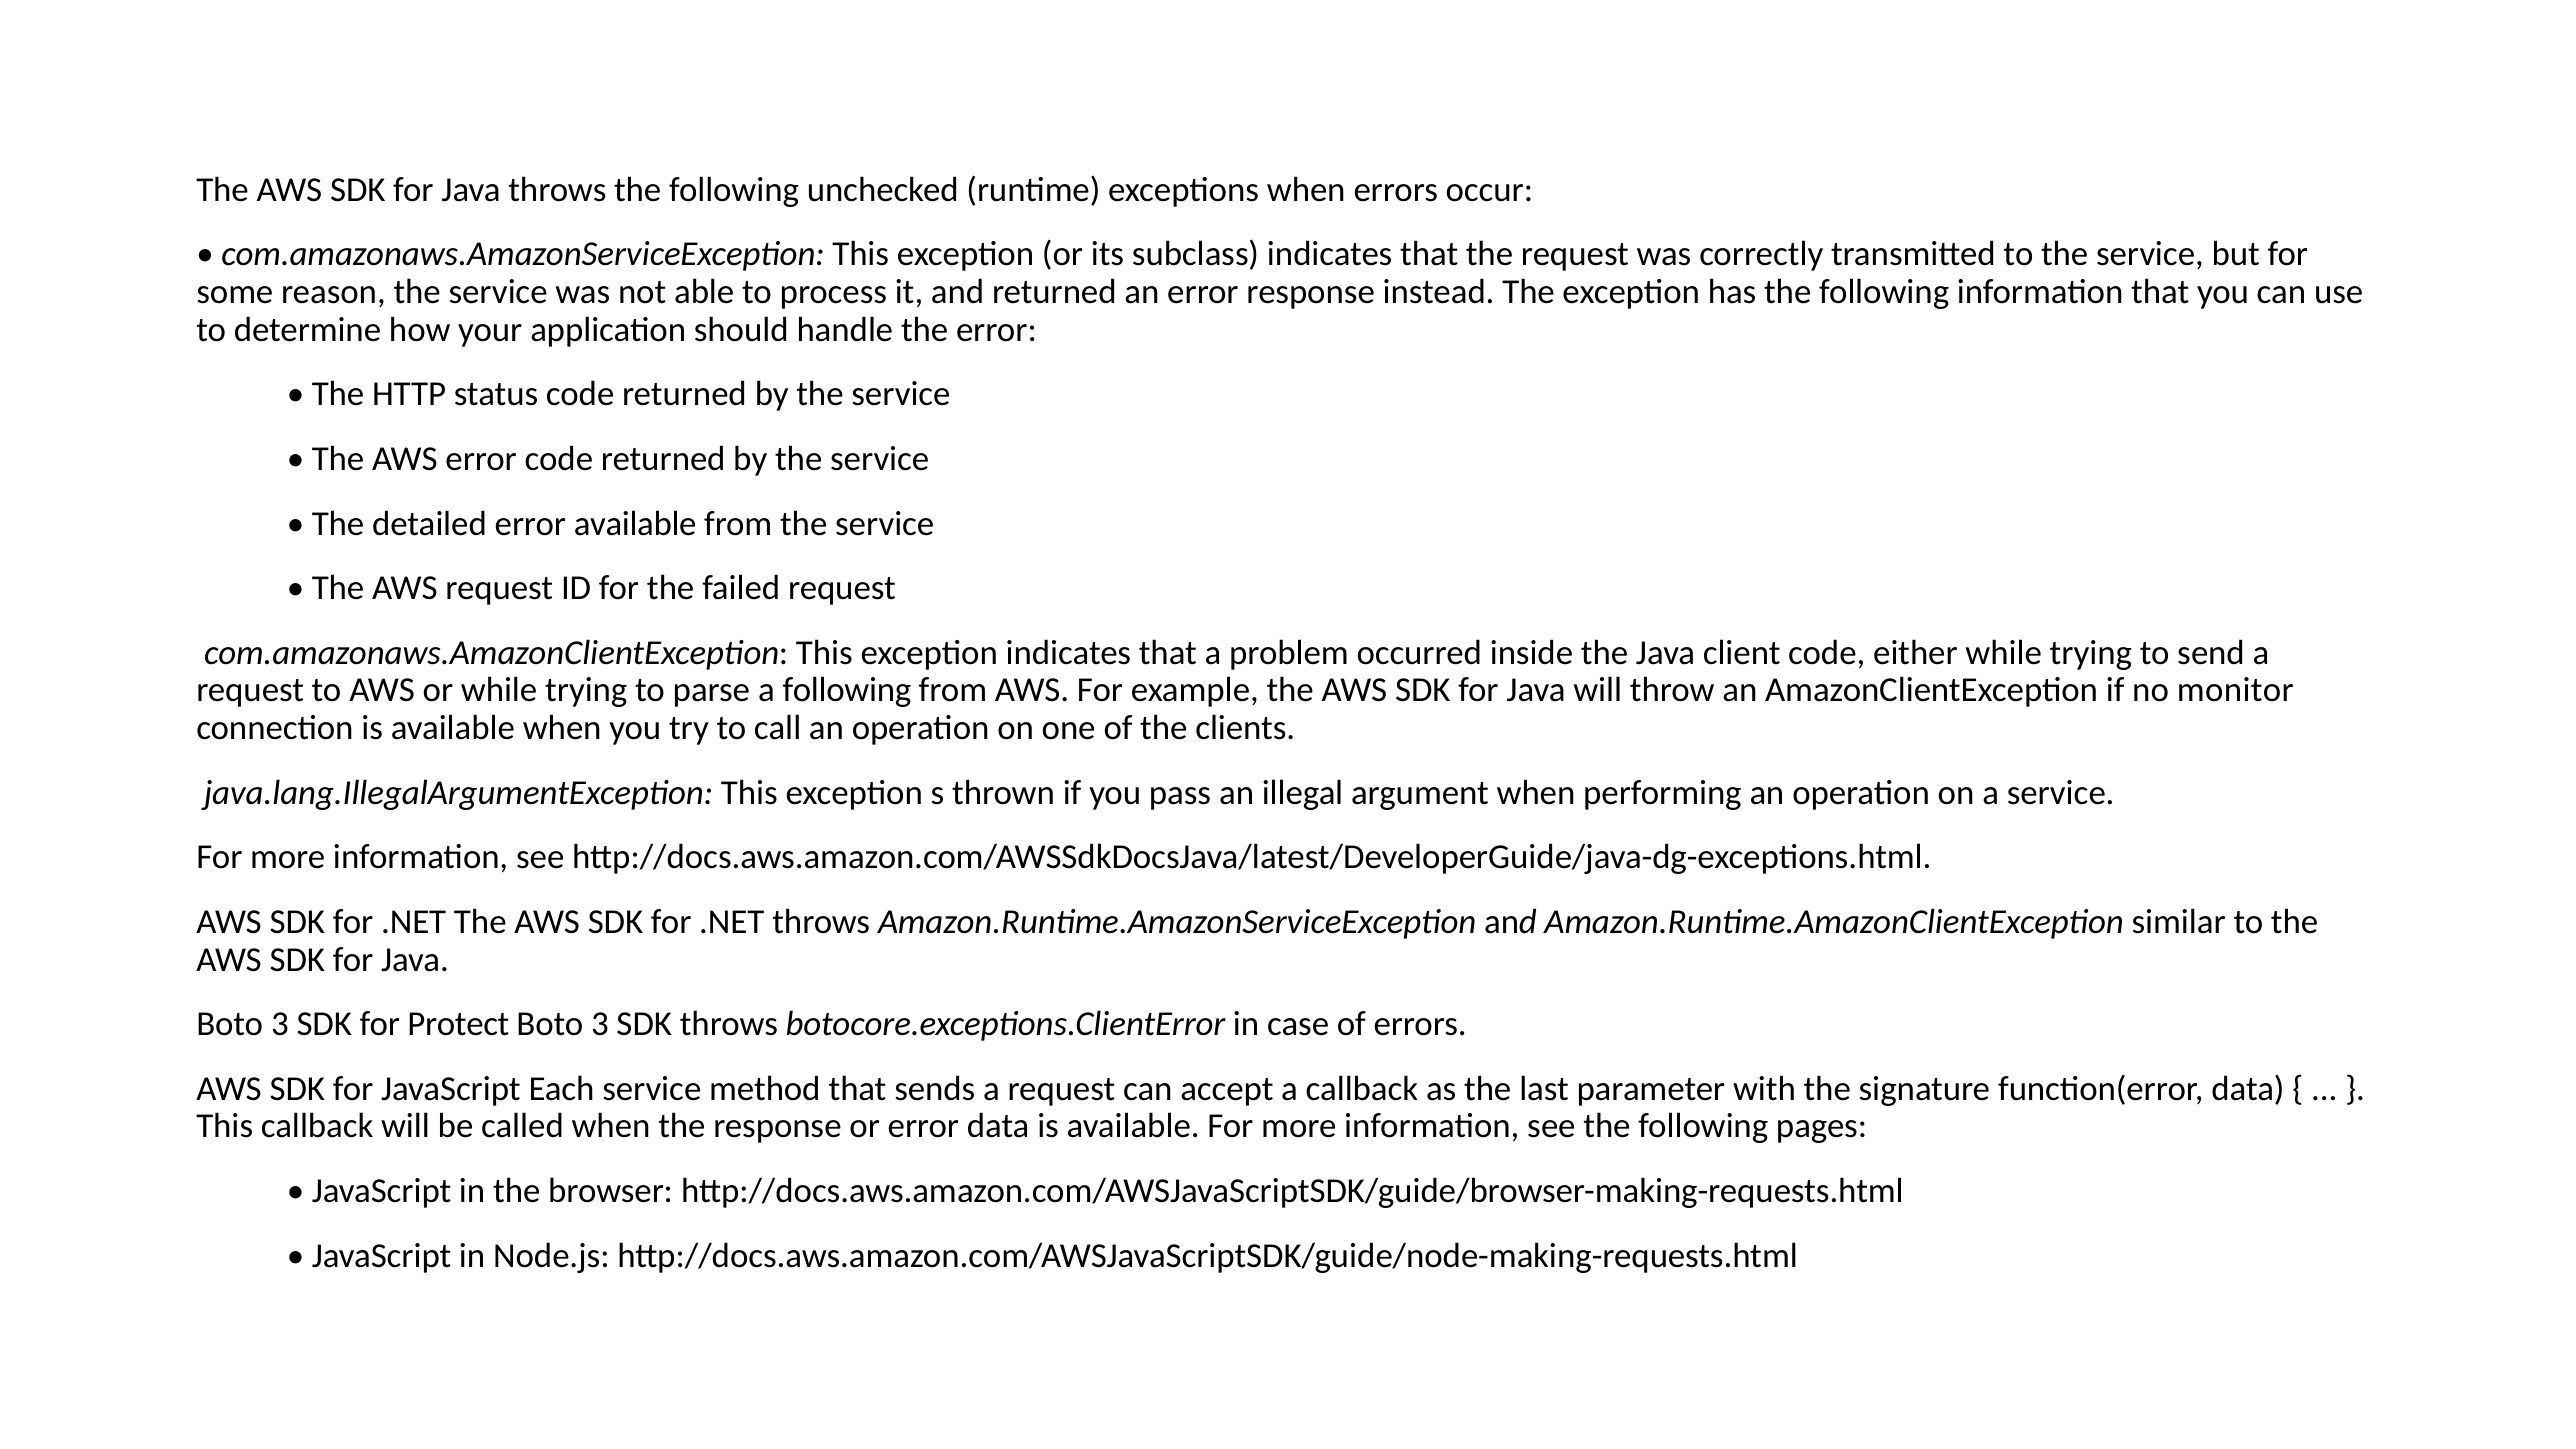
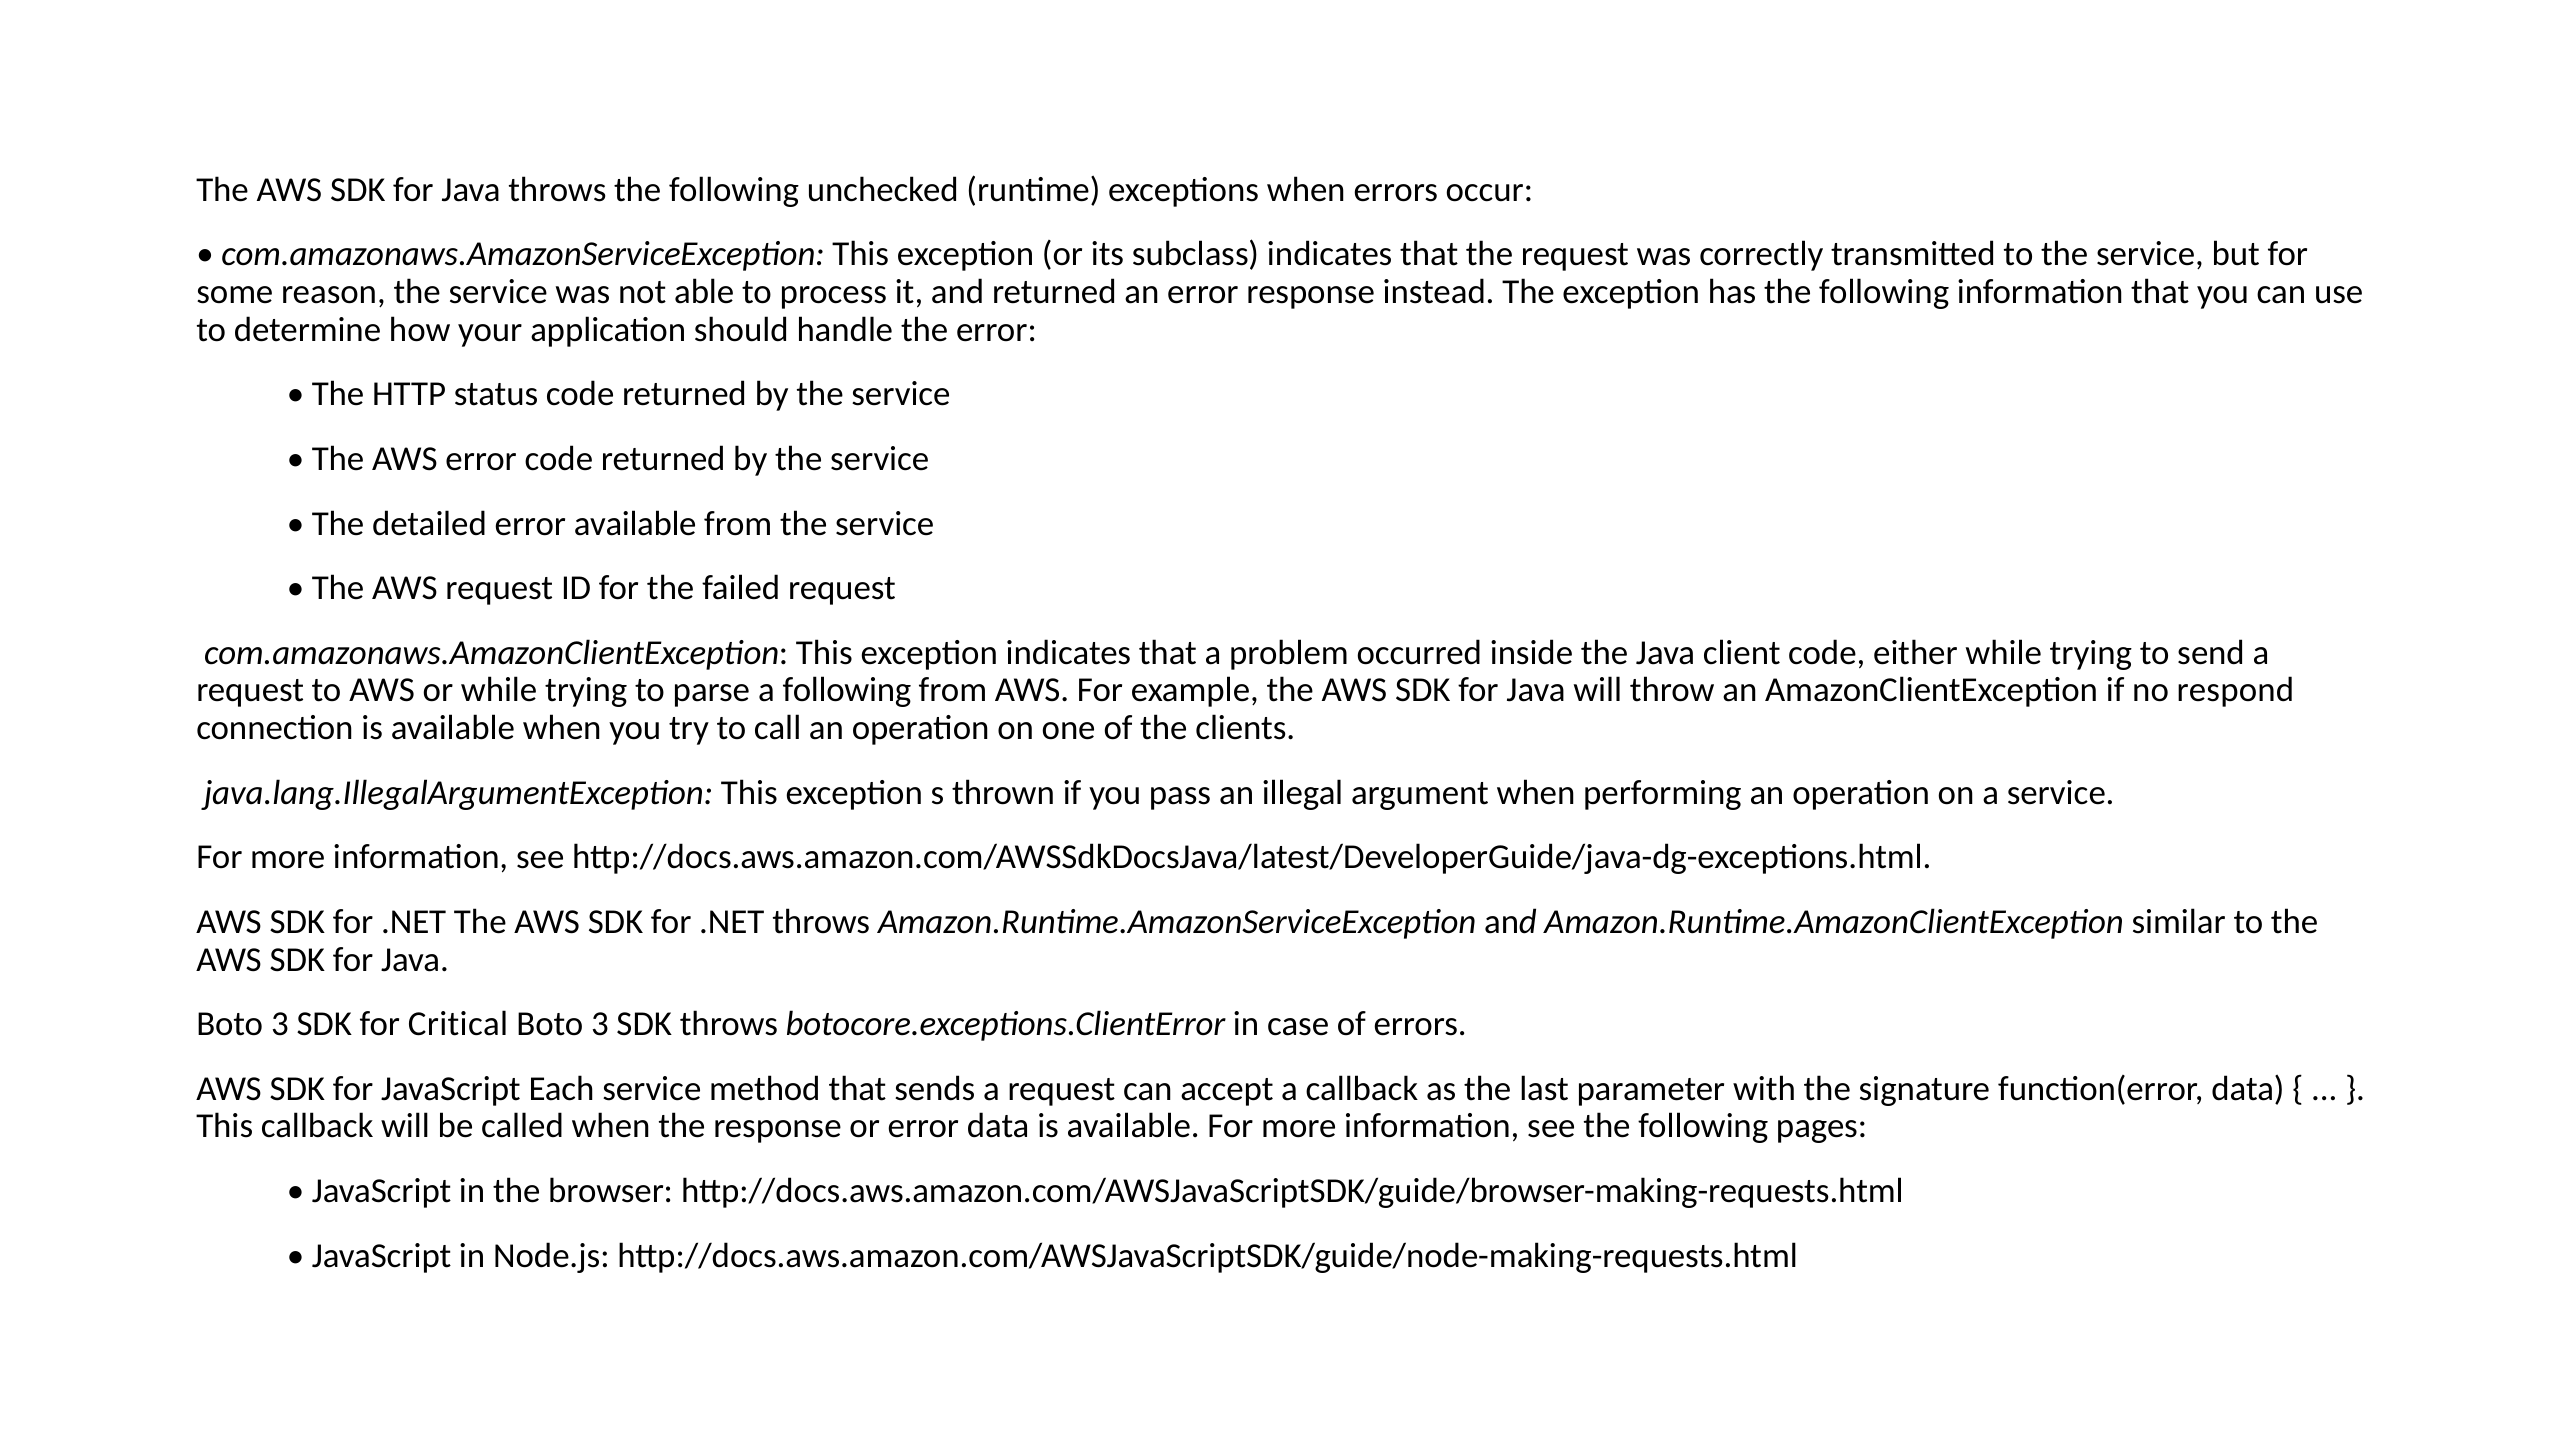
monitor: monitor -> respond (2235, 690)
Protect: Protect -> Critical (458, 1024)
